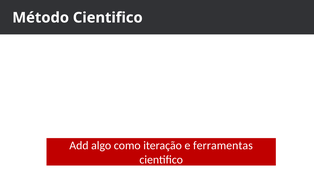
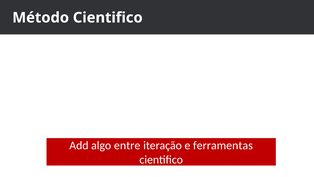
como: como -> entre (127, 145)
